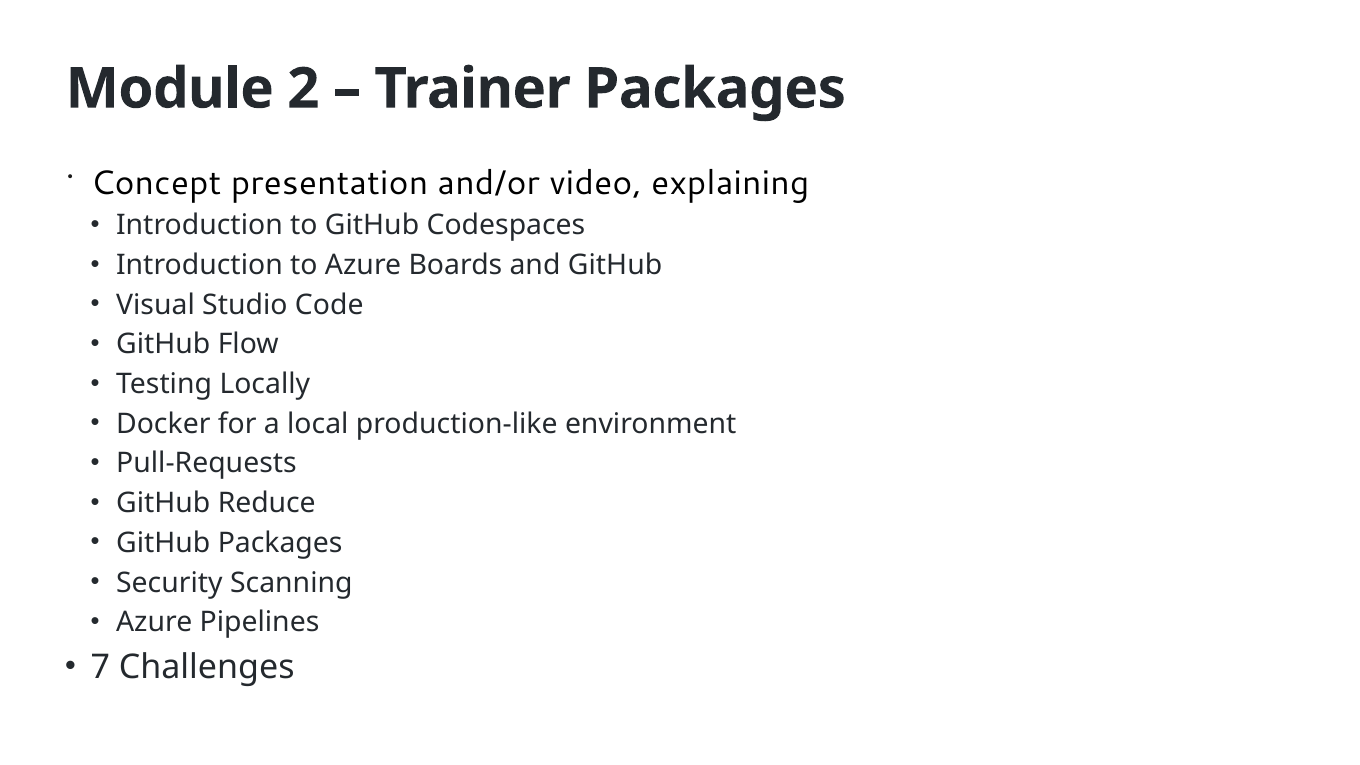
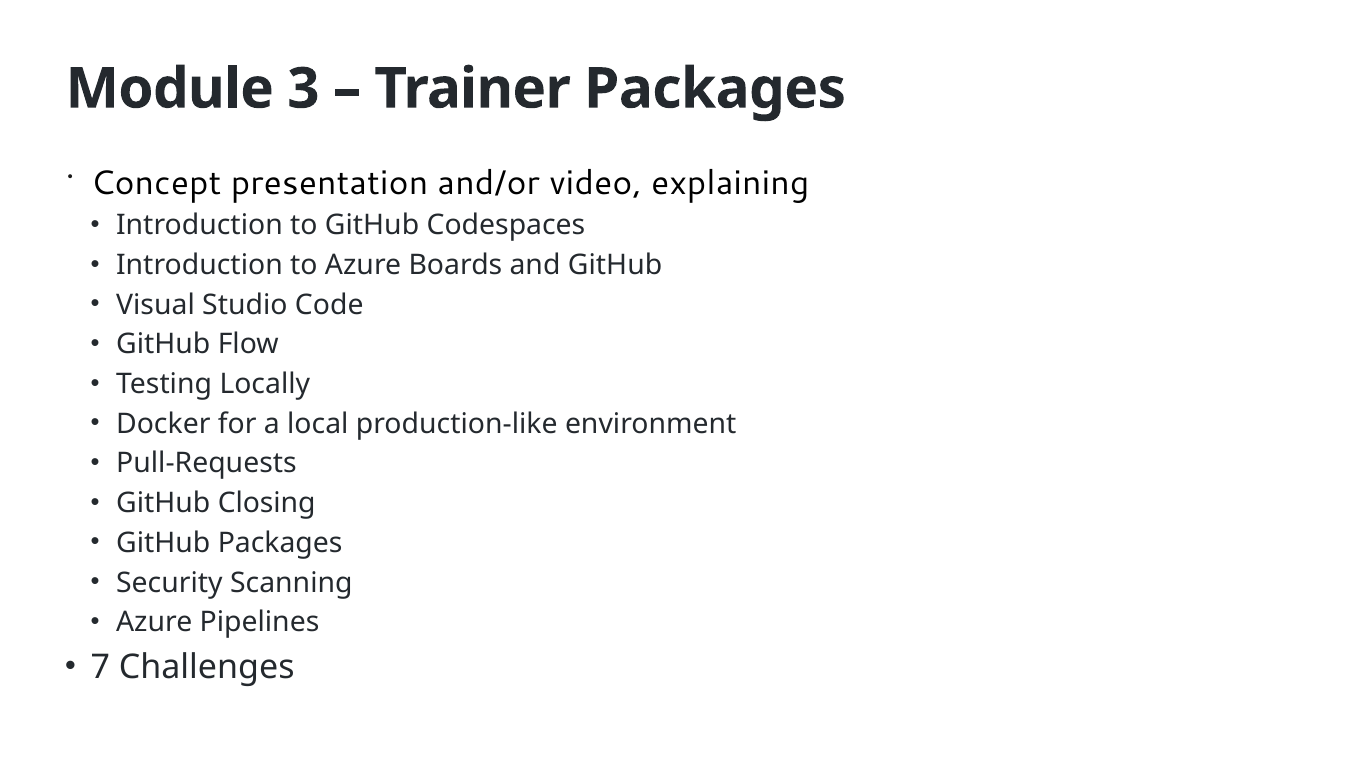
2: 2 -> 3 (303, 89)
Reduce: Reduce -> Closing (267, 503)
